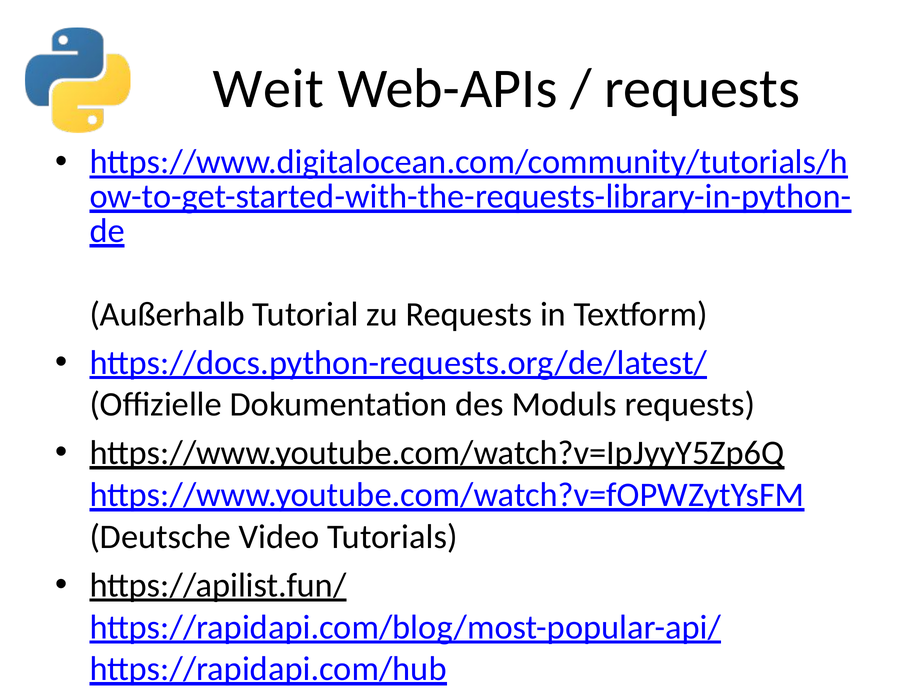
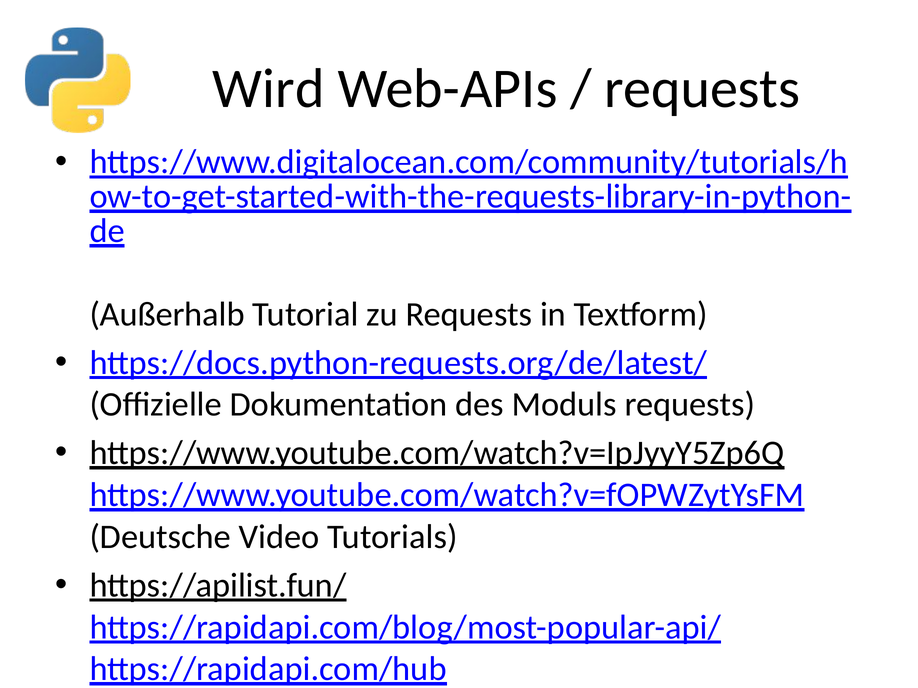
Weit: Weit -> Wird (268, 89)
